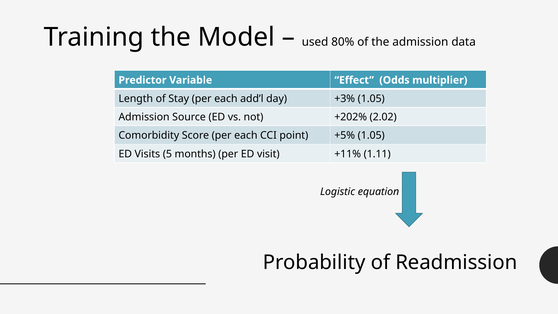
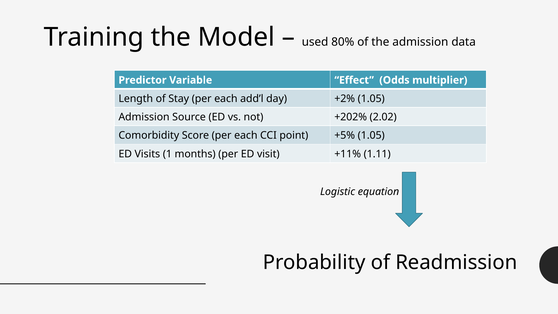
+3%: +3% -> +2% (345, 99)
5: 5 -> 1 (167, 154)
